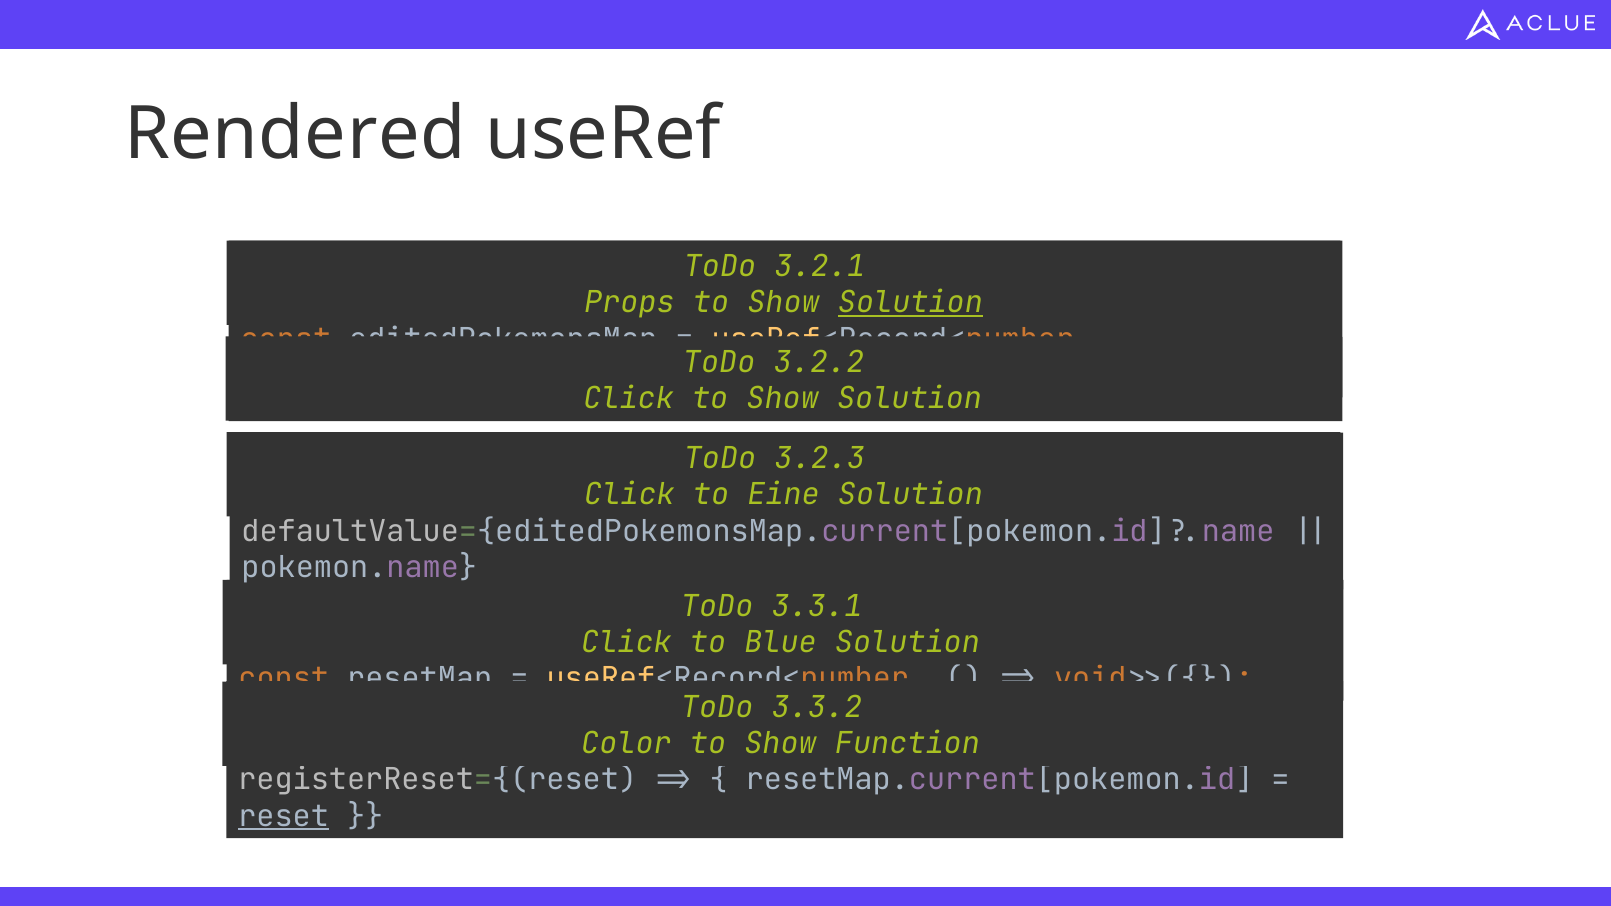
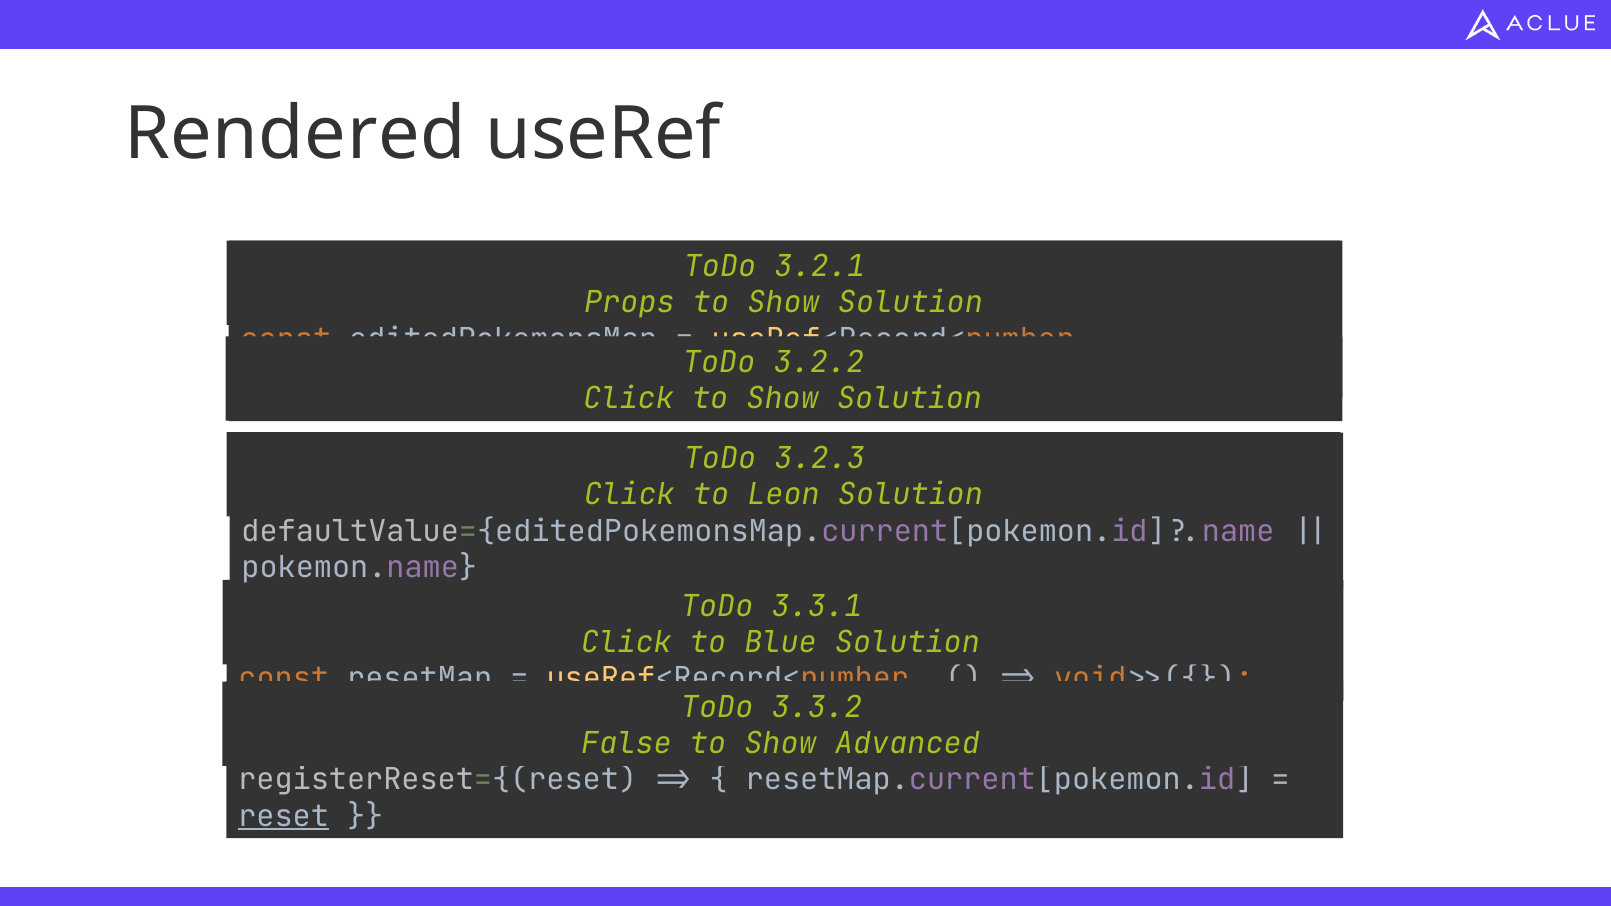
Solution underline: present -> none (910, 303)
Eine: Eine -> Leon (784, 495)
Color: Color -> False (626, 744)
Show Function: Function -> Advanced (907, 744)
